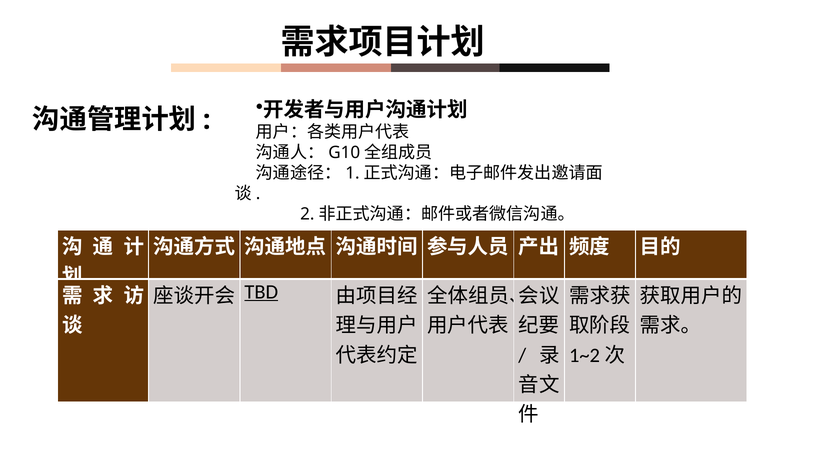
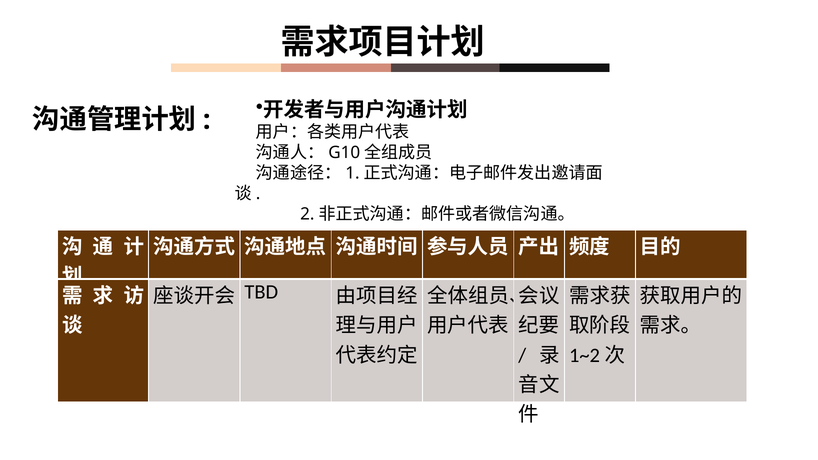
TBD underline: present -> none (261, 292)
